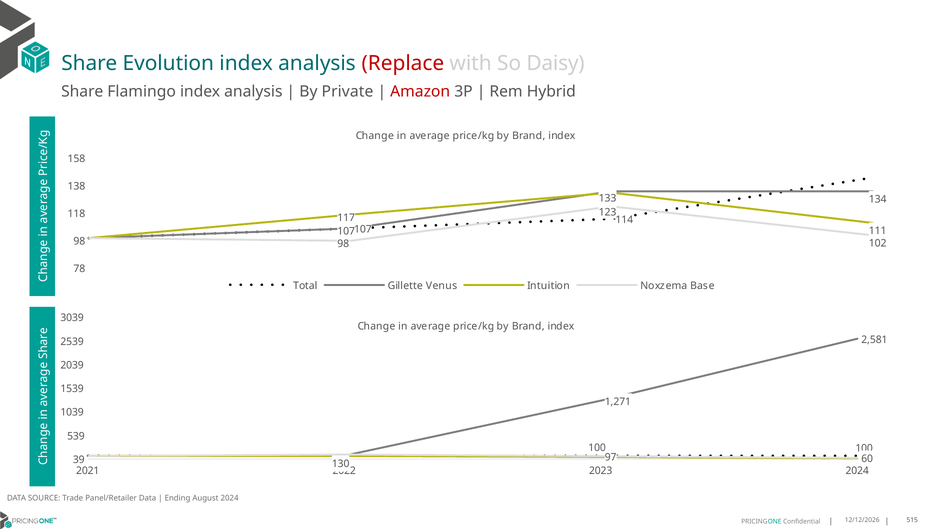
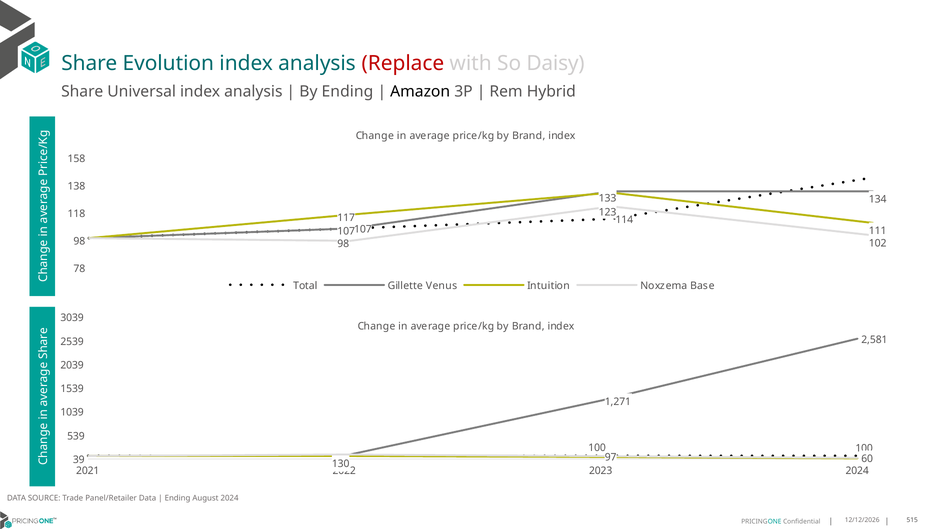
Flamingo: Flamingo -> Universal (142, 92)
By Private: Private -> Ending (347, 92)
Amazon colour: red -> black (420, 92)
